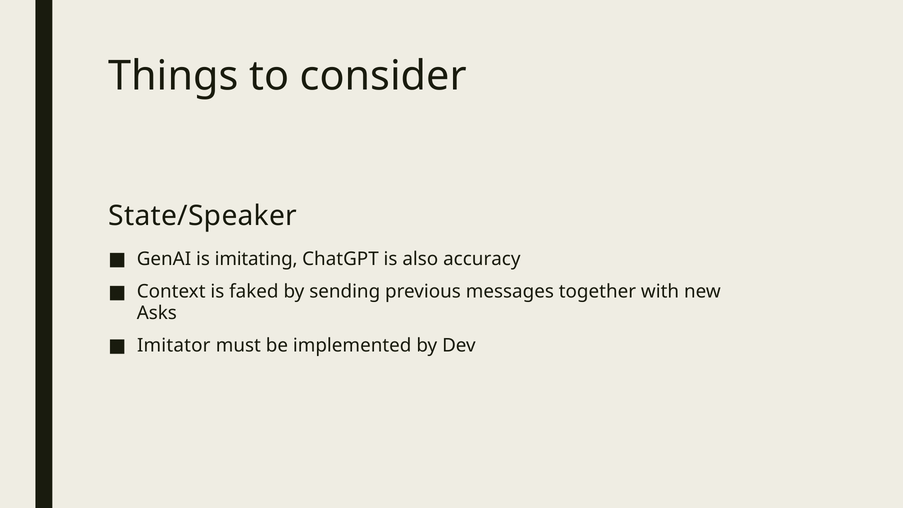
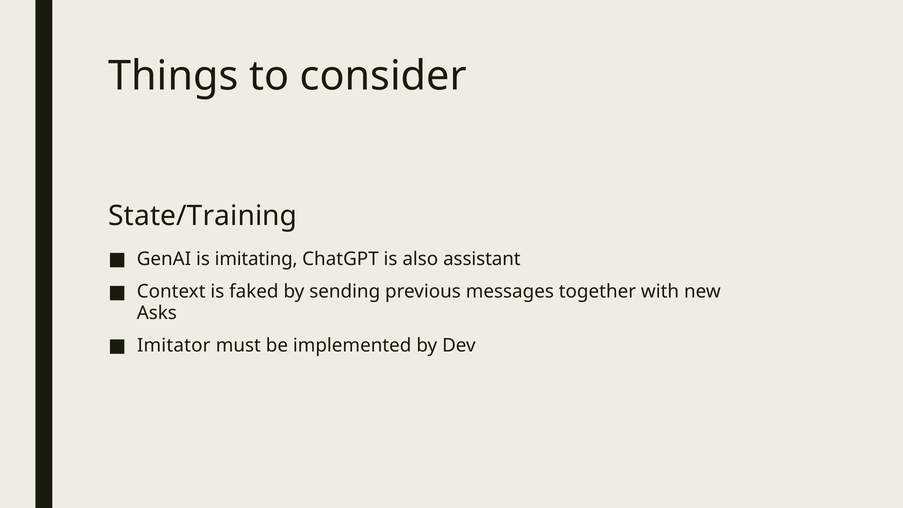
State/Speaker: State/Speaker -> State/Training (203, 216)
accuracy: accuracy -> assistant (482, 259)
